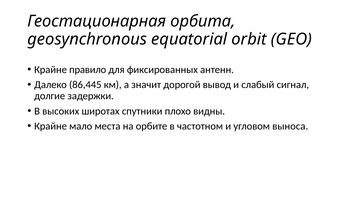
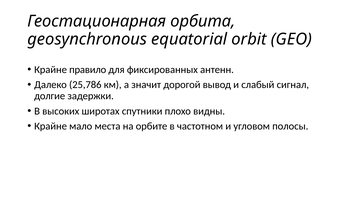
86,445: 86,445 -> 25,786 (85, 85)
выноса: выноса -> полосы (290, 126)
